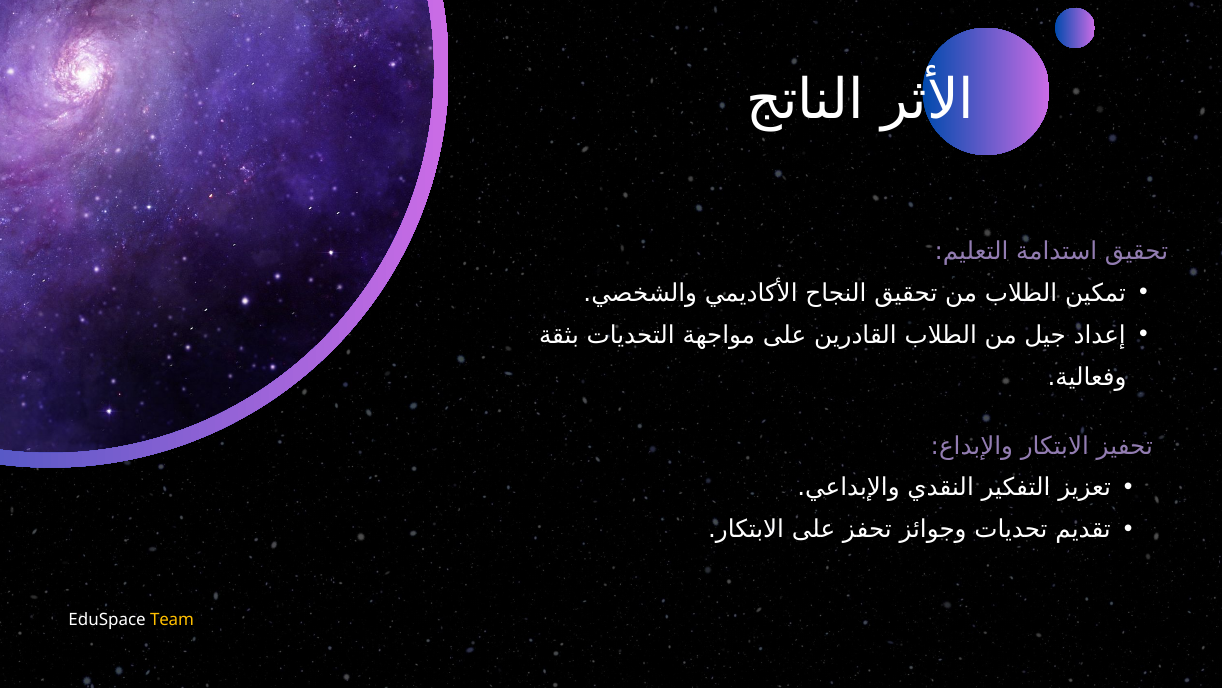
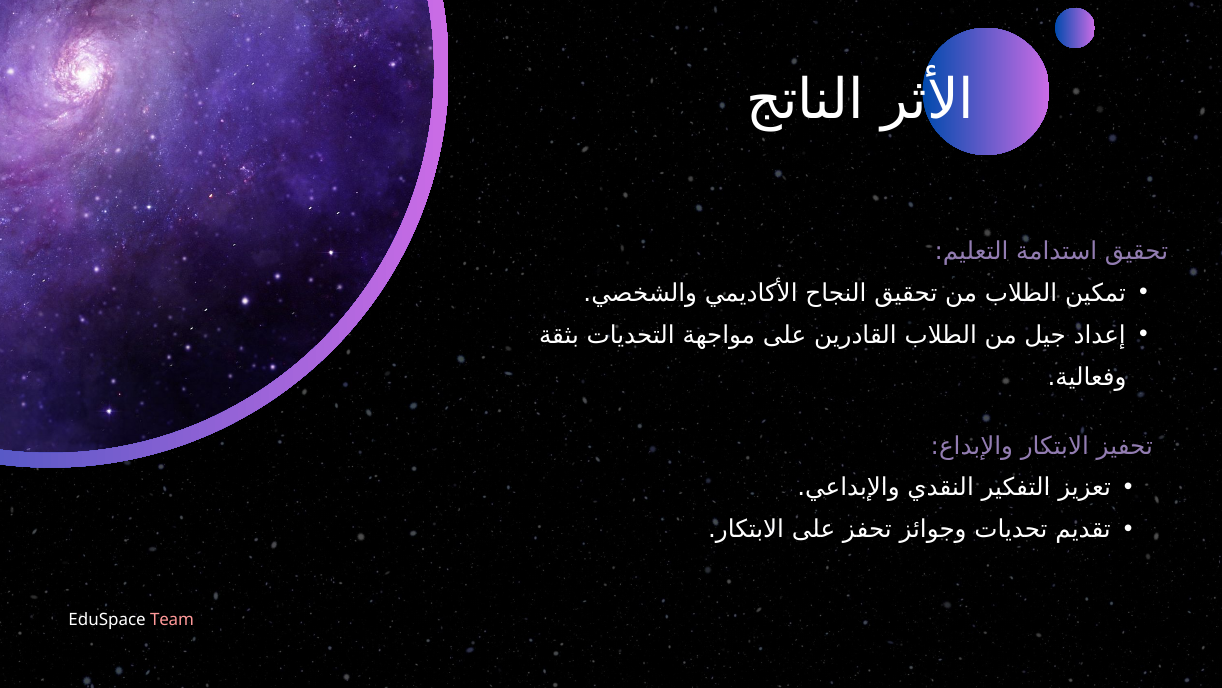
Team colour: yellow -> pink (172, 619)
